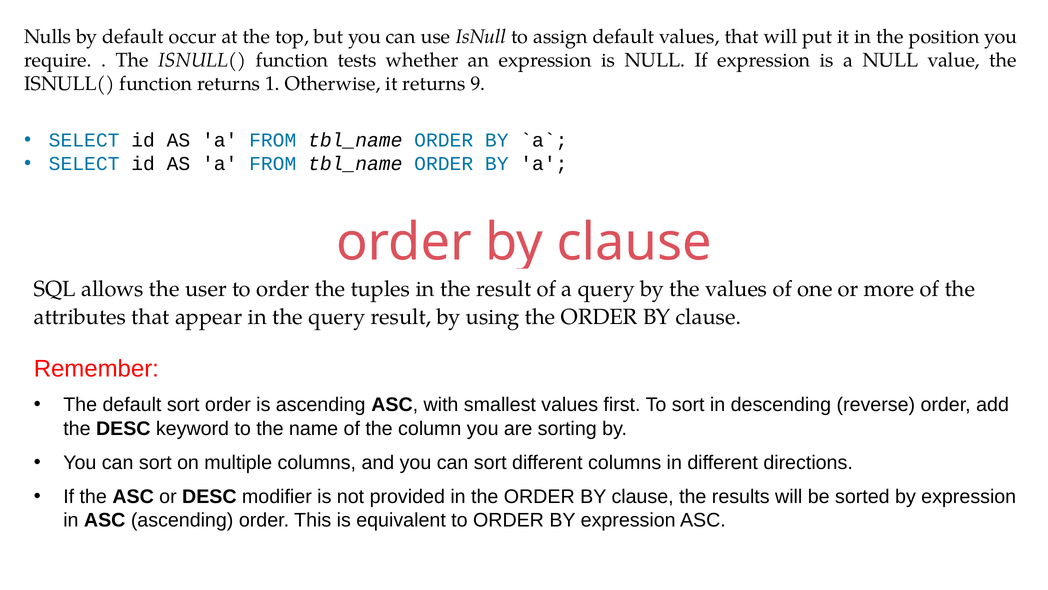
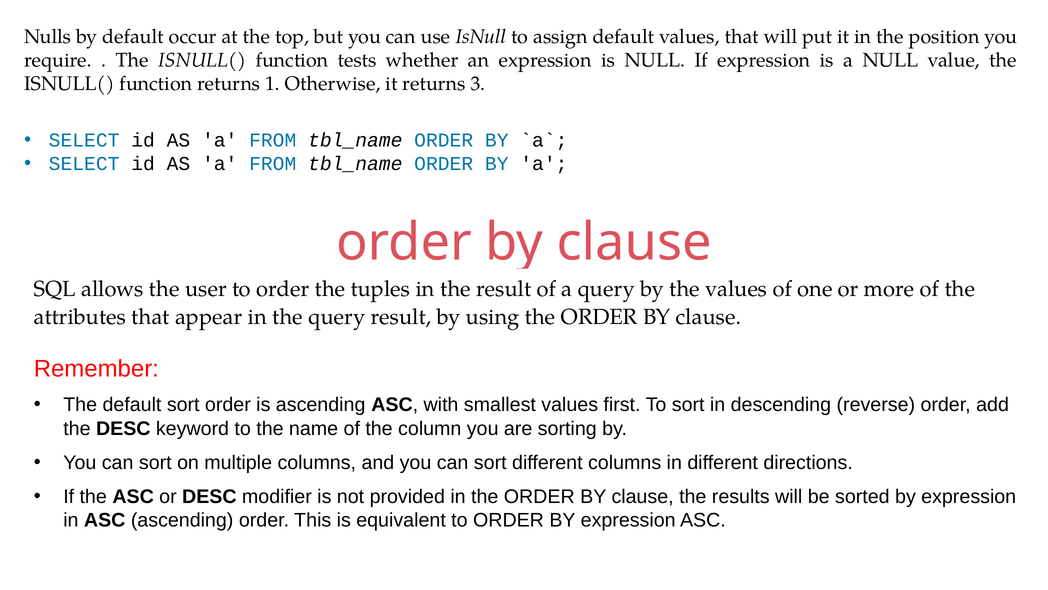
9: 9 -> 3 (478, 84)
